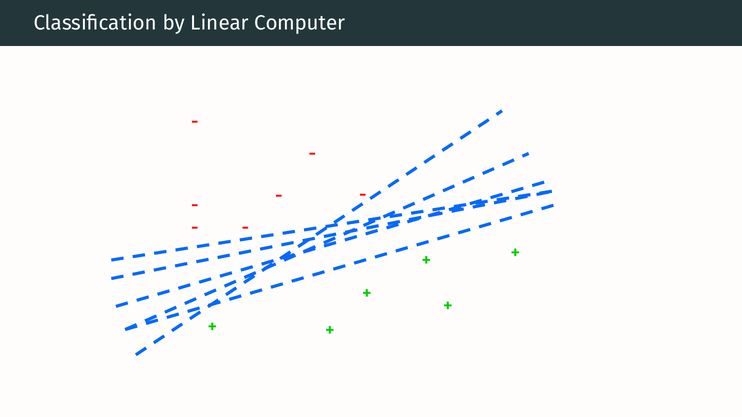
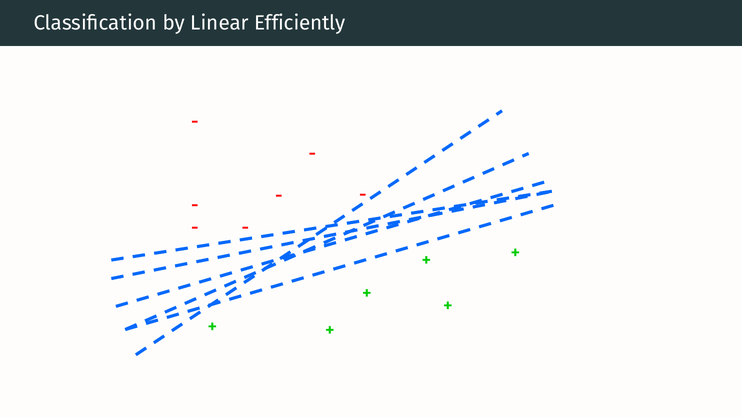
Computer: Computer -> Efficiently (300, 23)
